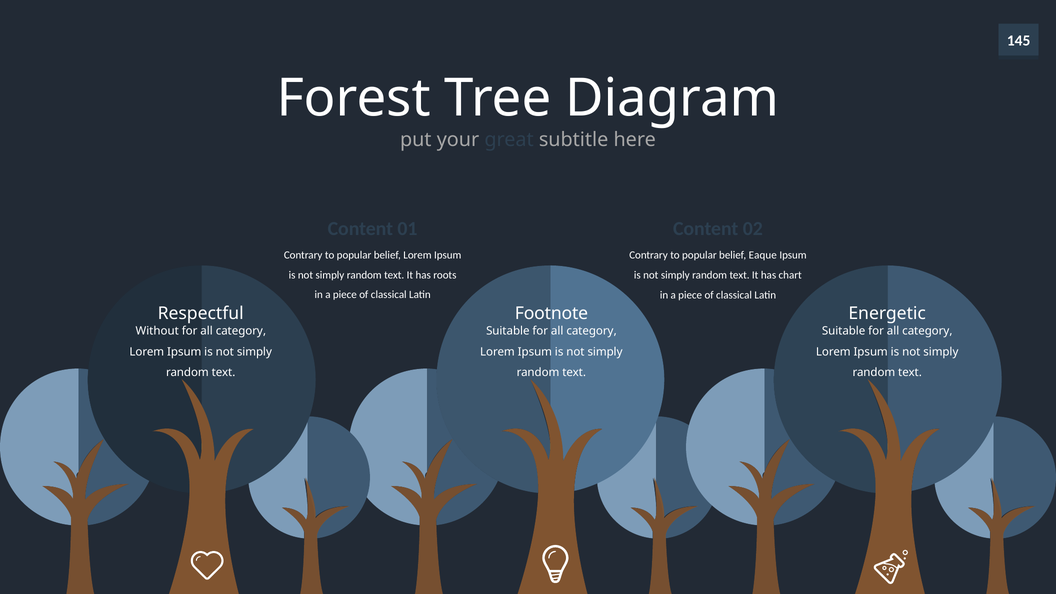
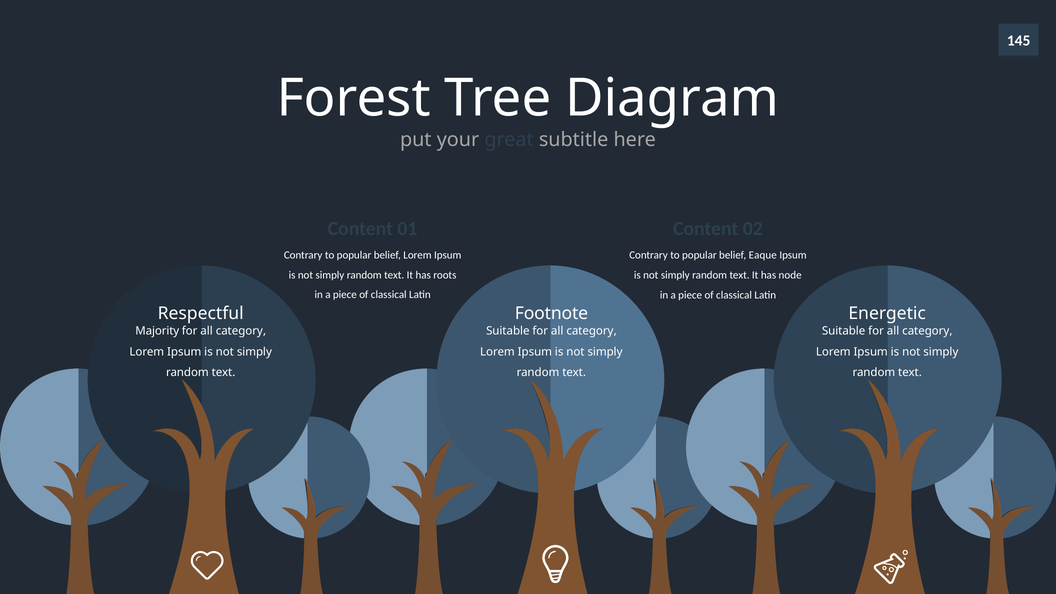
chart: chart -> node (790, 275)
Without: Without -> Majority (157, 331)
